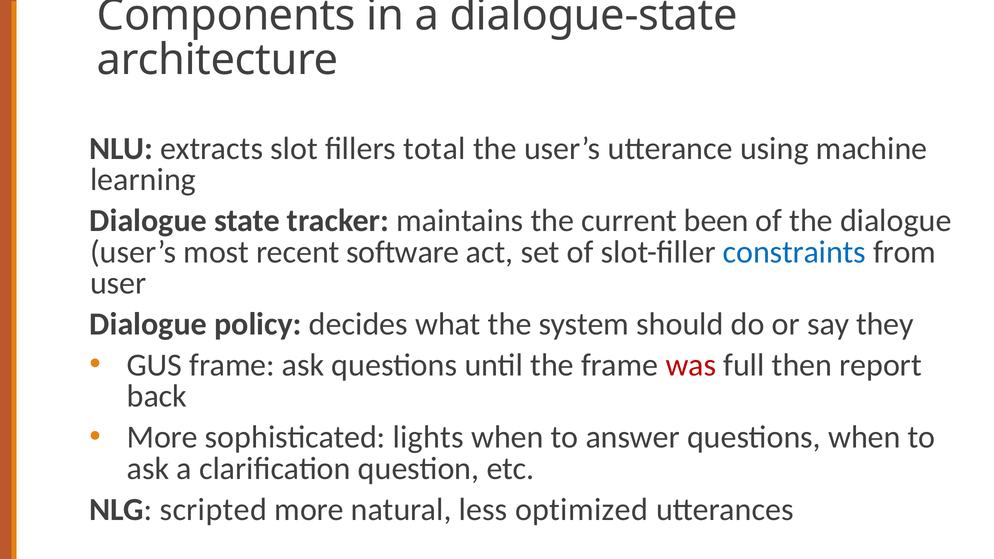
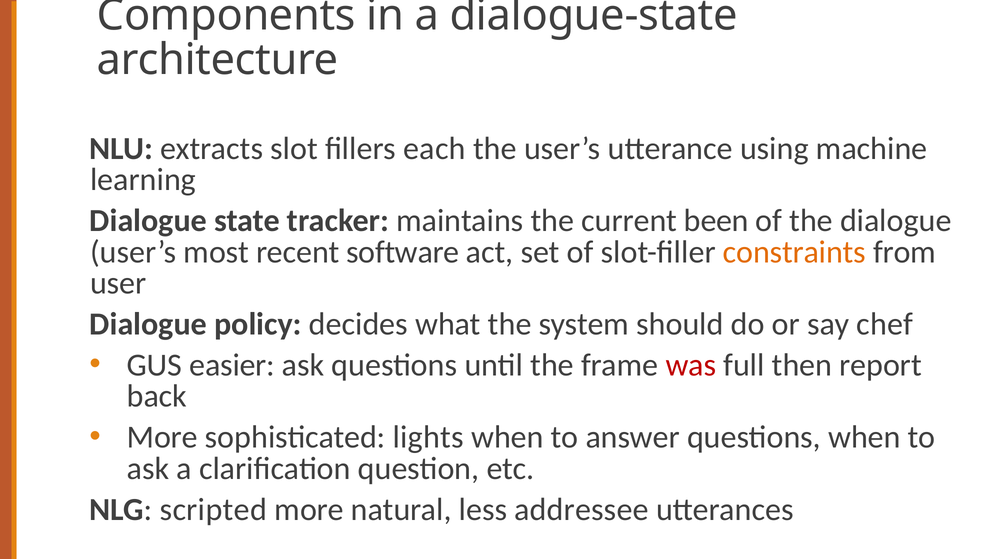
total: total -> each (434, 149)
constraints colour: blue -> orange (794, 252)
they: they -> chef (885, 324)
GUS frame: frame -> easier (232, 365)
optimized: optimized -> addressee (582, 510)
